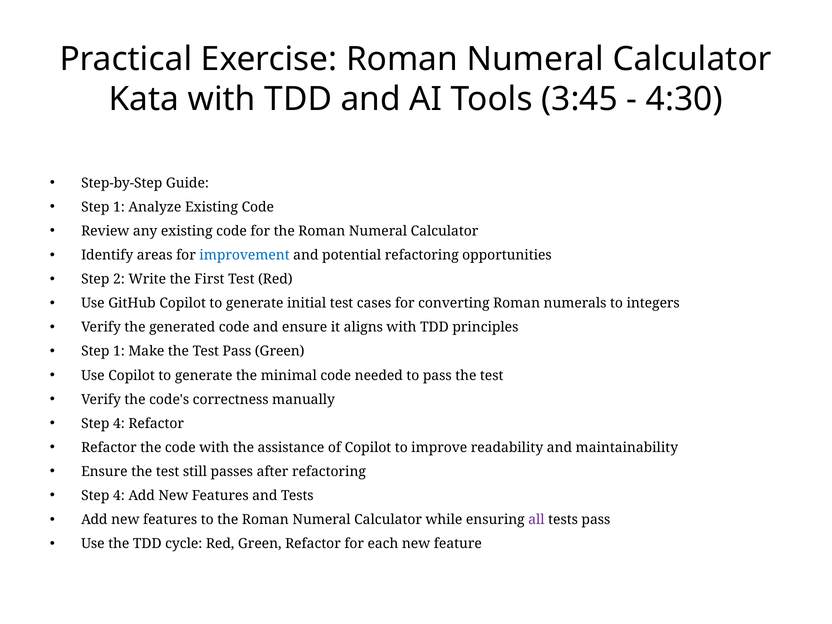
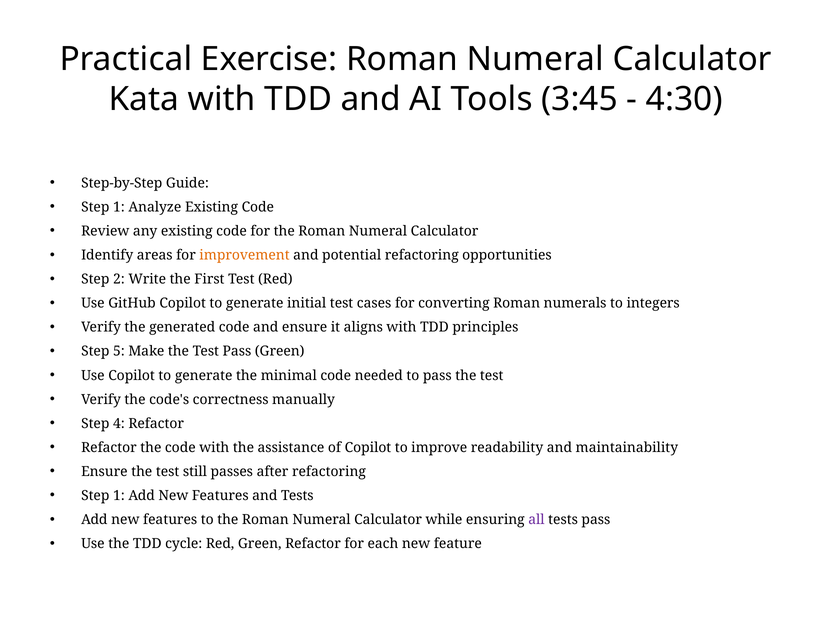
improvement colour: blue -> orange (245, 255)
1: 1 -> 5 (119, 351)
4: 4 -> 1 (119, 496)
